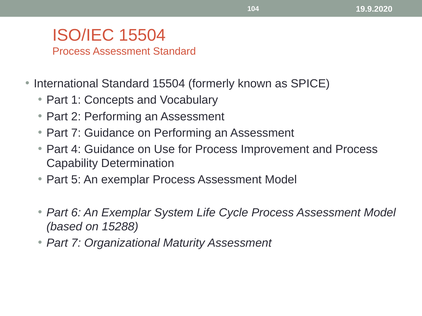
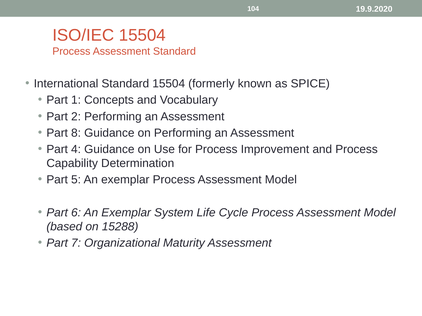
7: 7 -> 8 (76, 133)
